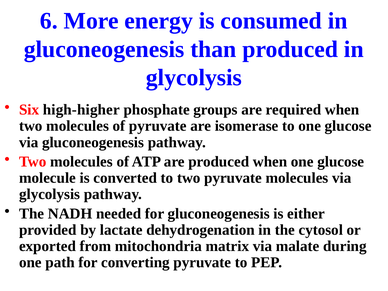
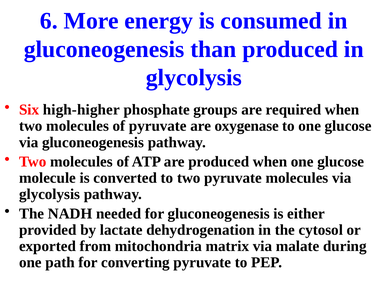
isomerase: isomerase -> oxygenase (247, 126)
